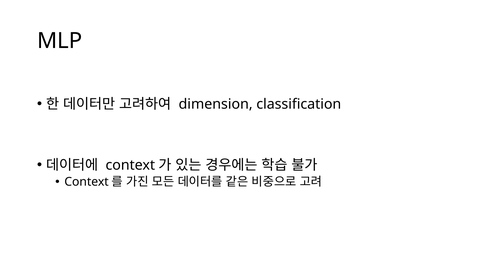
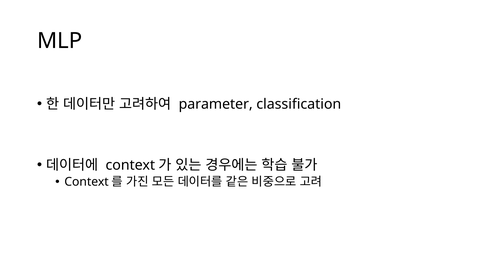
dimension: dimension -> parameter (216, 104)
